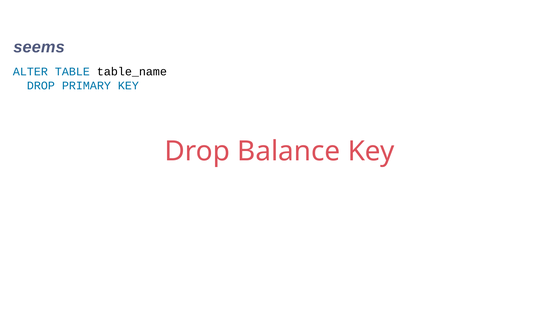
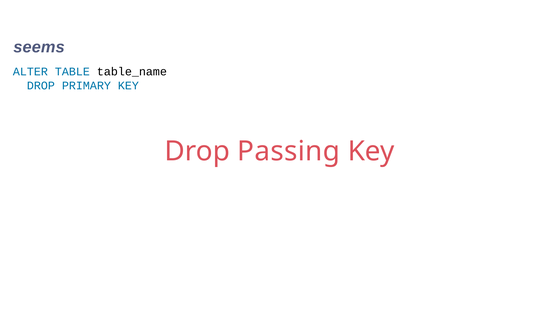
Balance: Balance -> Passing (289, 152)
